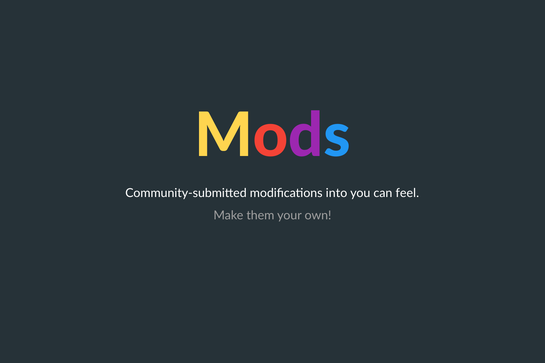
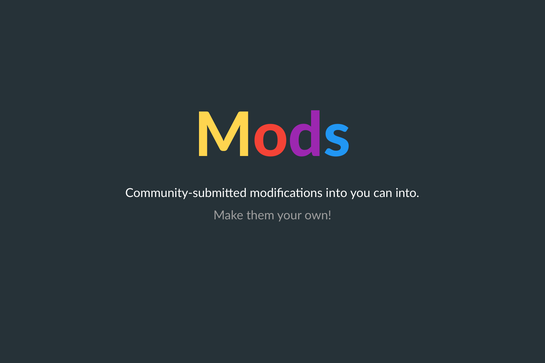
can feel: feel -> into (407, 193)
